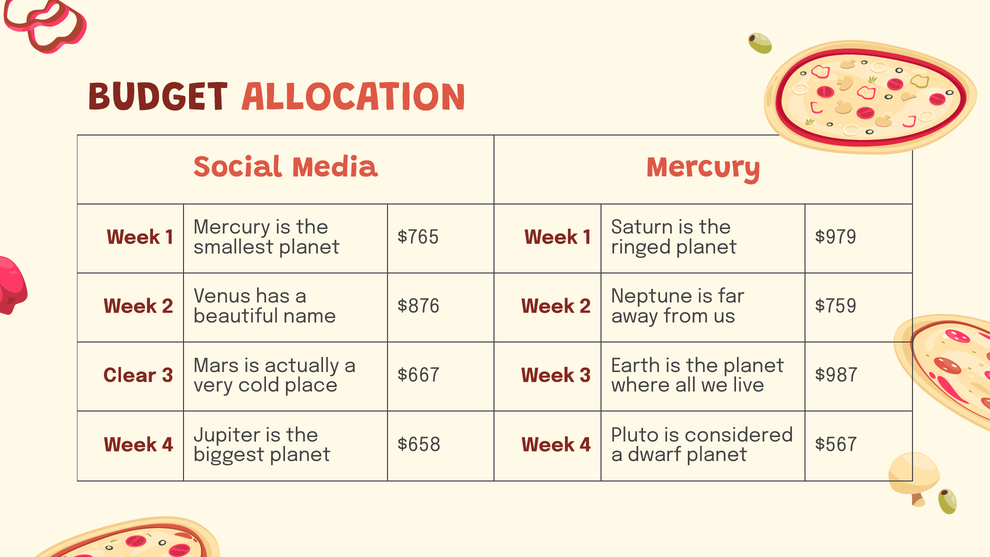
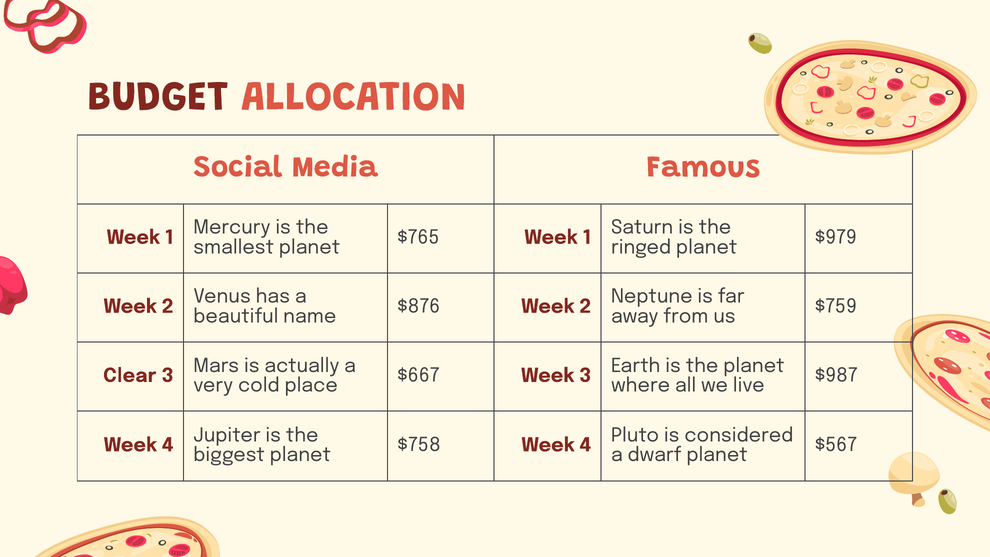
Media Mercury: Mercury -> Famous (703, 166)
$658: $658 -> $758 (419, 445)
